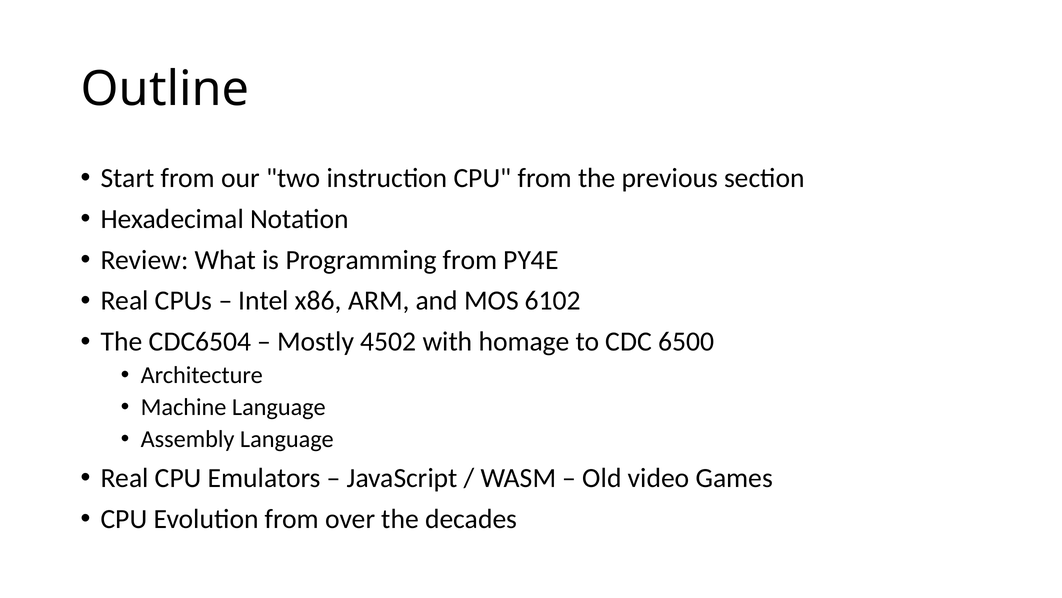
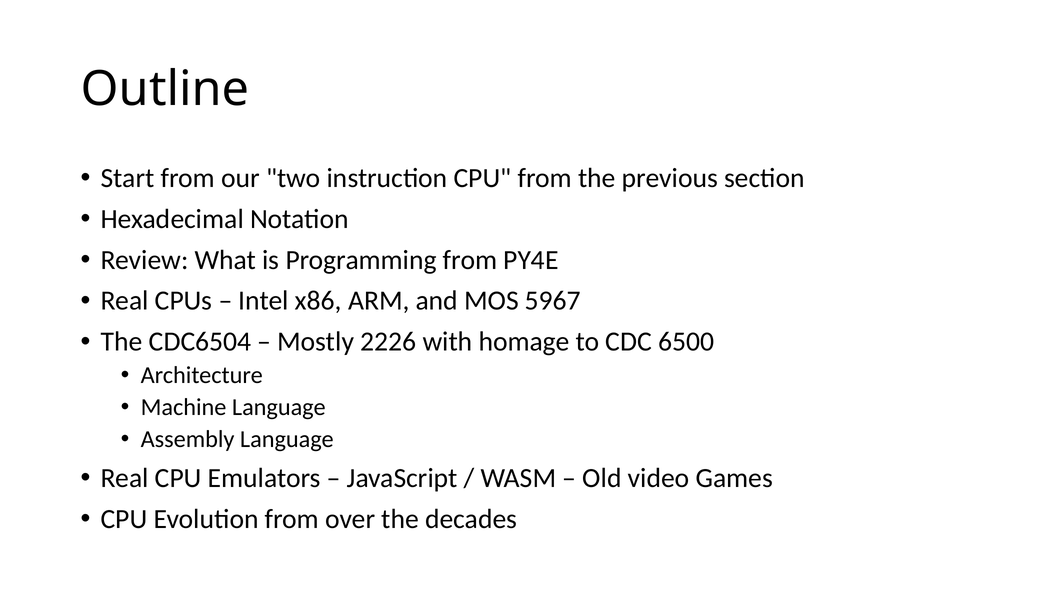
6102: 6102 -> 5967 (553, 301)
4502: 4502 -> 2226 (388, 341)
